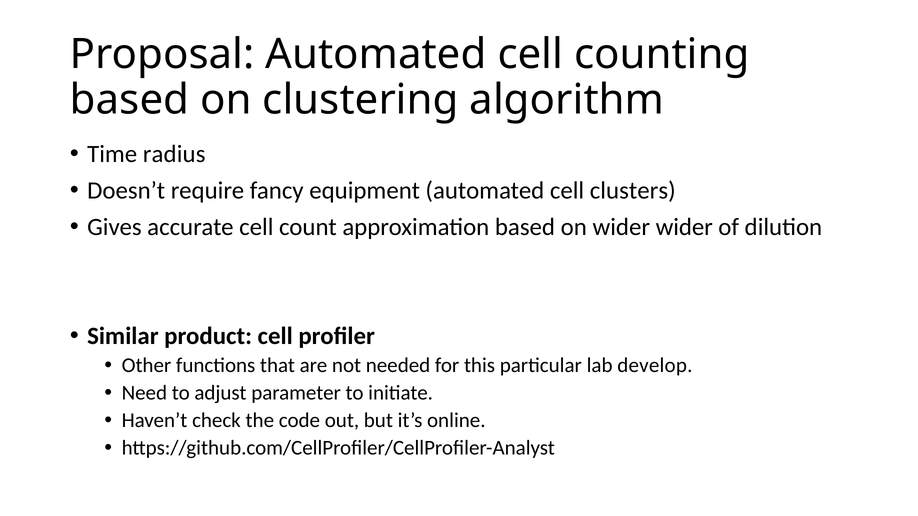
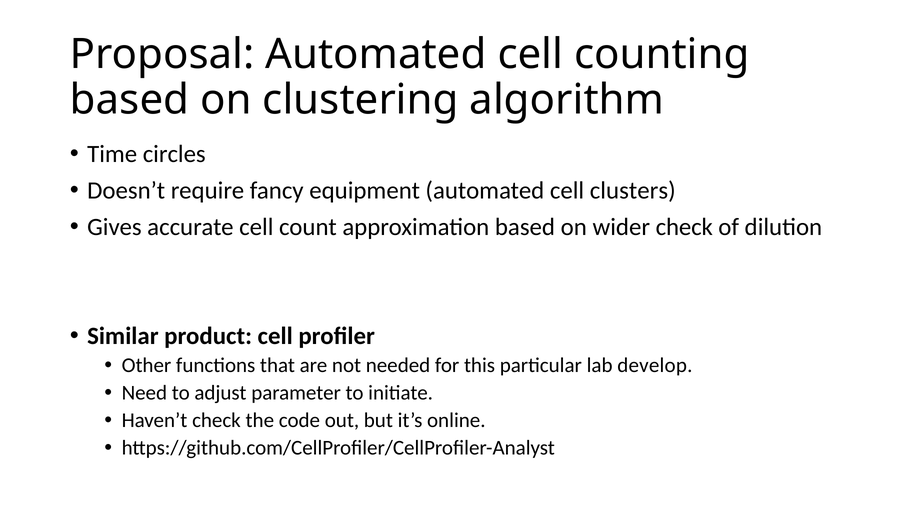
radius: radius -> circles (174, 154)
wider wider: wider -> check (684, 227)
